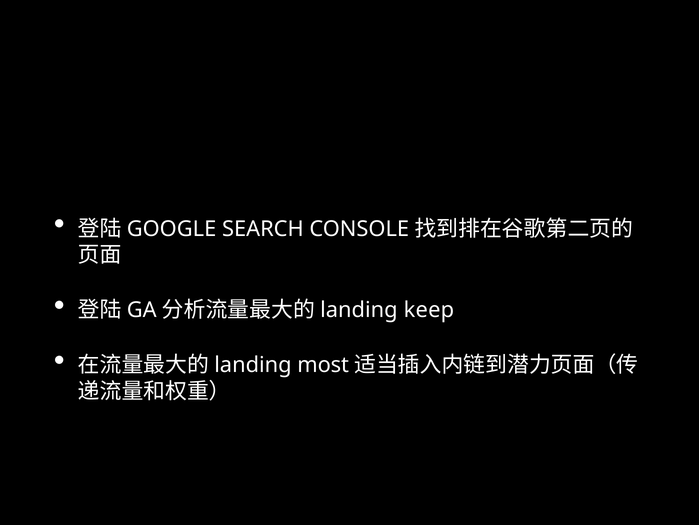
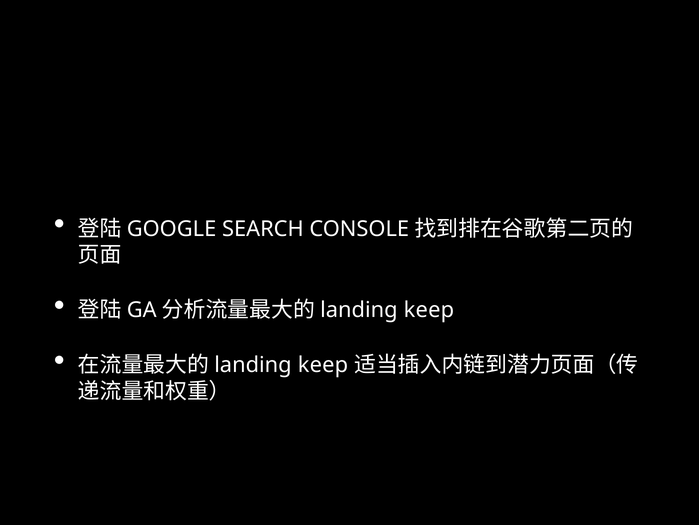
most: most -> keep (323, 365)
